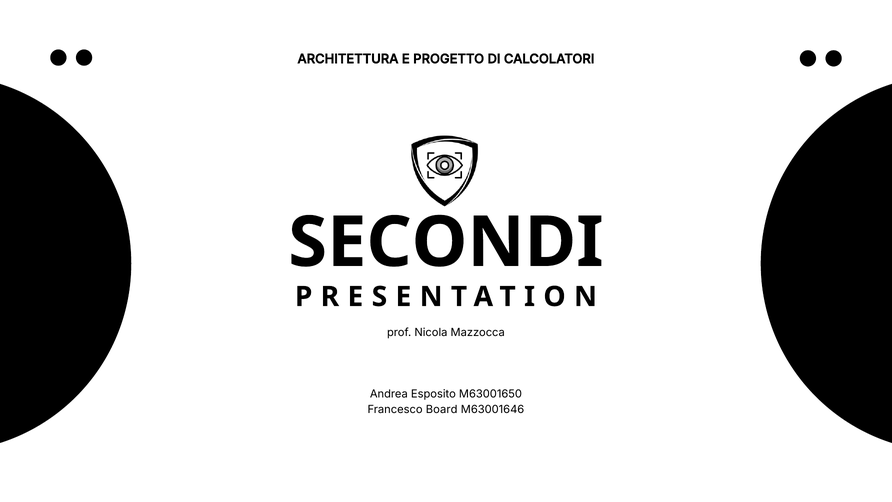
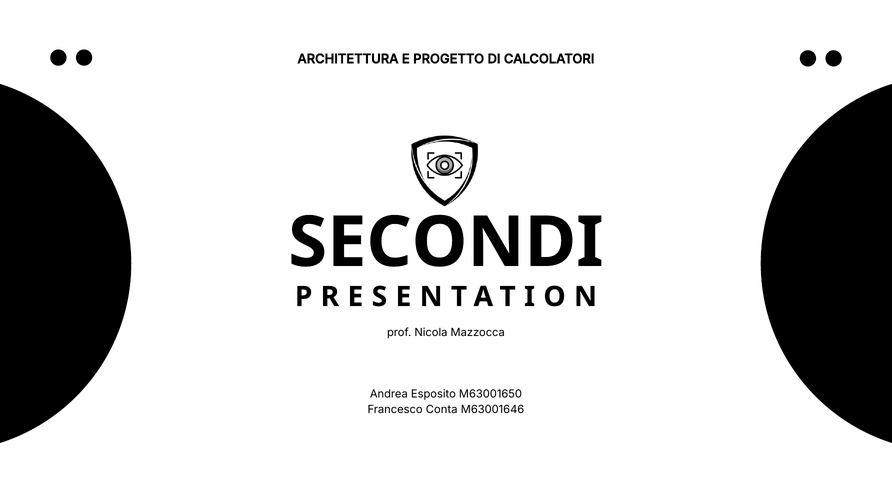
Board: Board -> Conta (442, 409)
